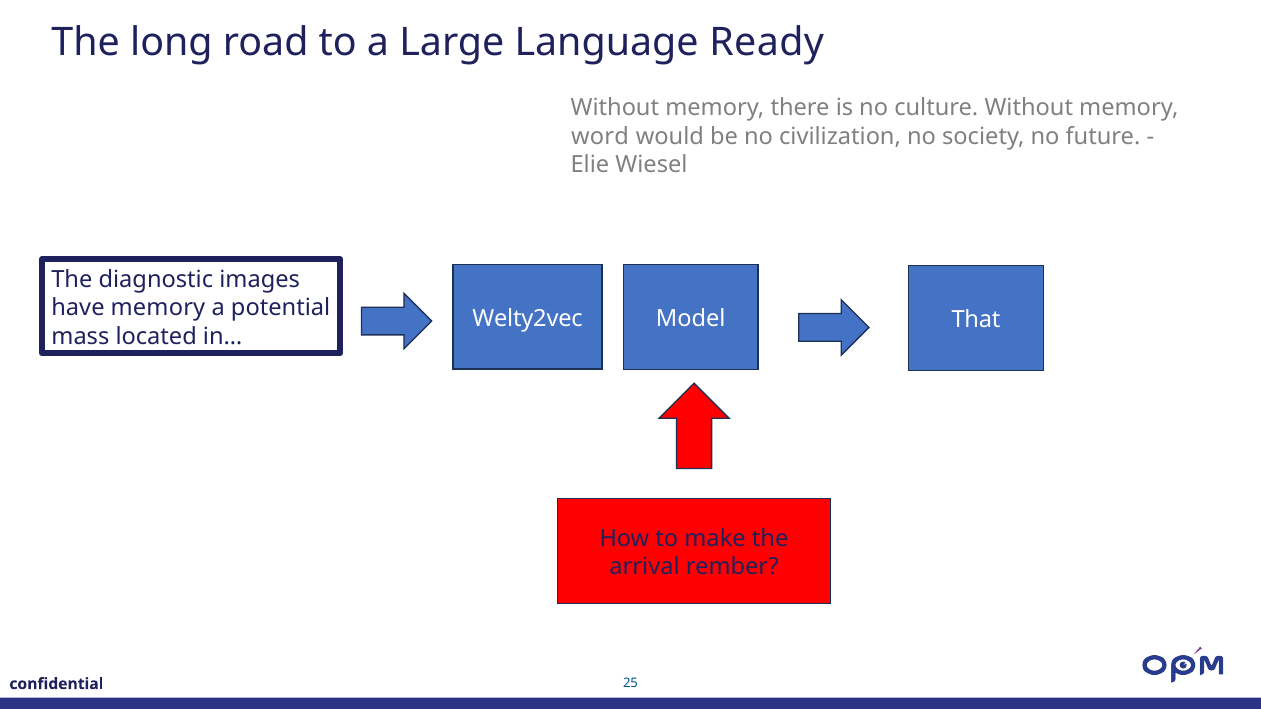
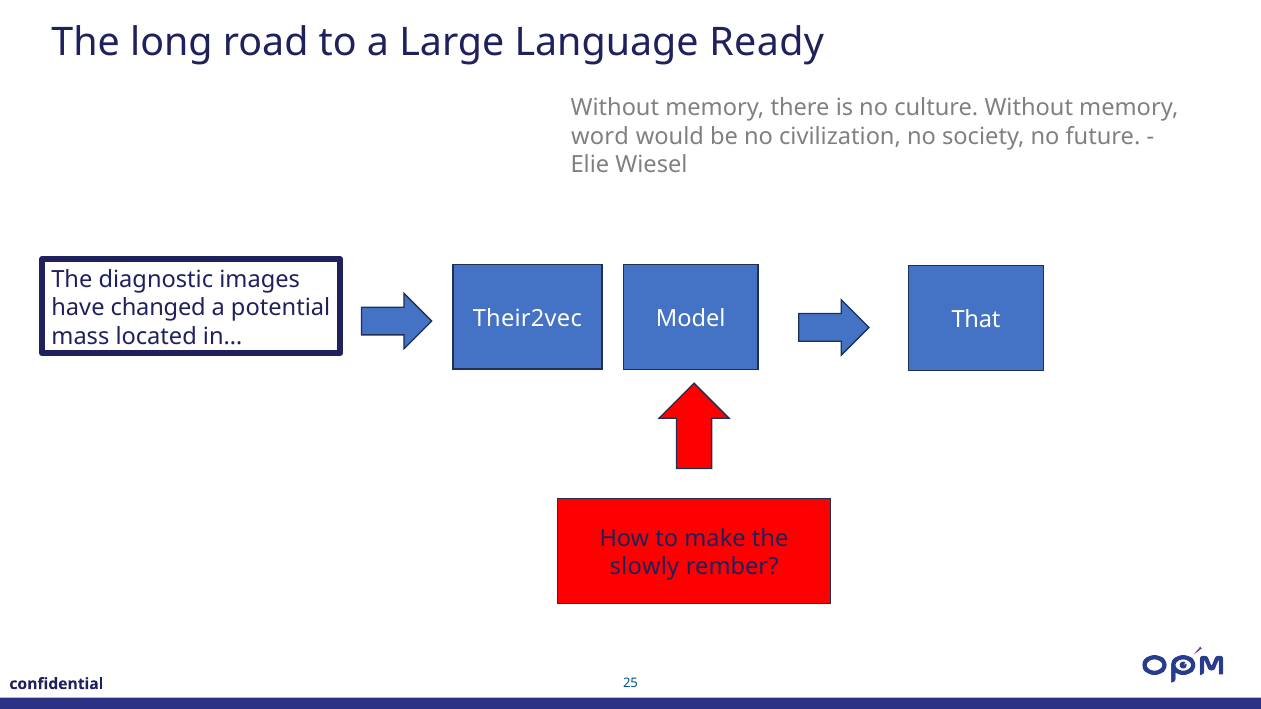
have memory: memory -> changed (158, 308)
Welty2vec: Welty2vec -> Their2vec (527, 318)
arrival: arrival -> slowly (644, 567)
